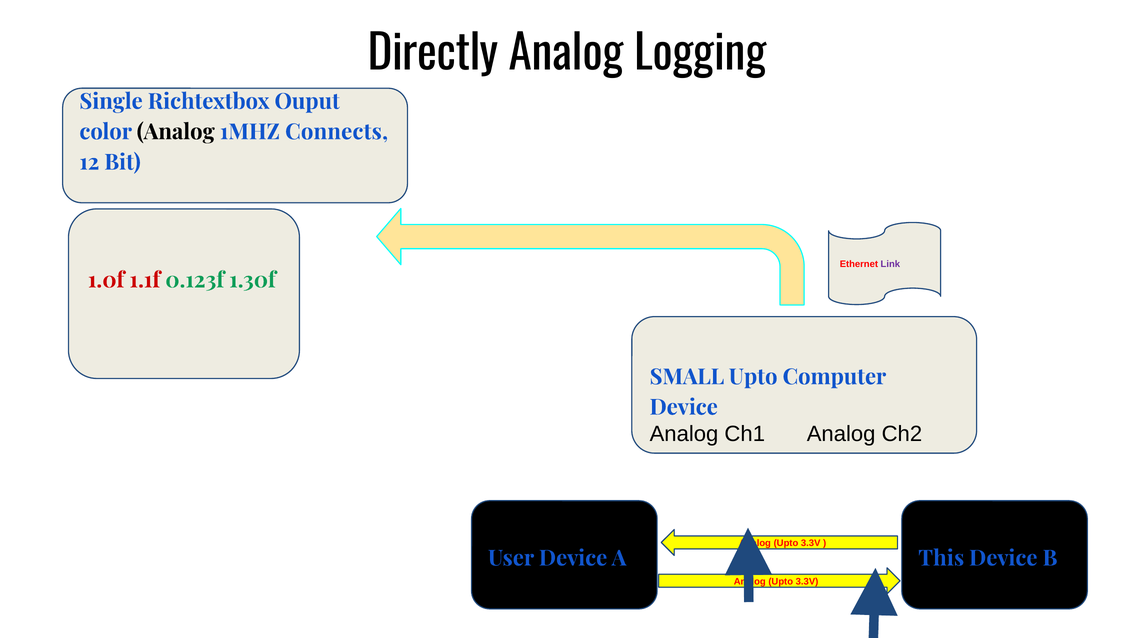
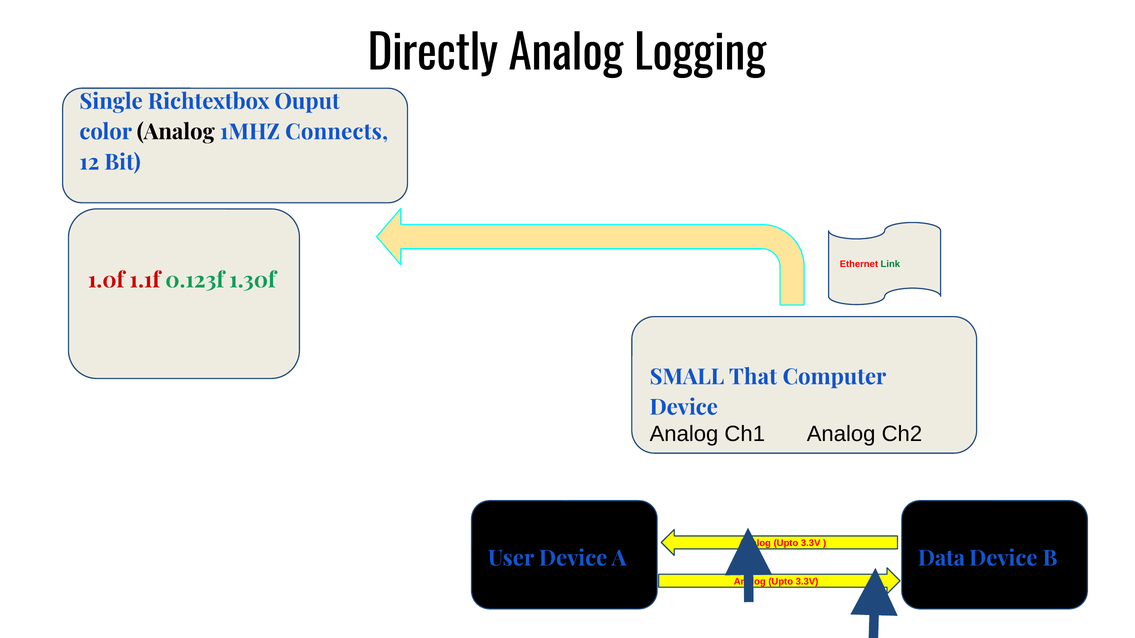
Link colour: purple -> green (890, 264)
SMALL Upto: Upto -> That (753, 377)
This: This -> Data (941, 559)
